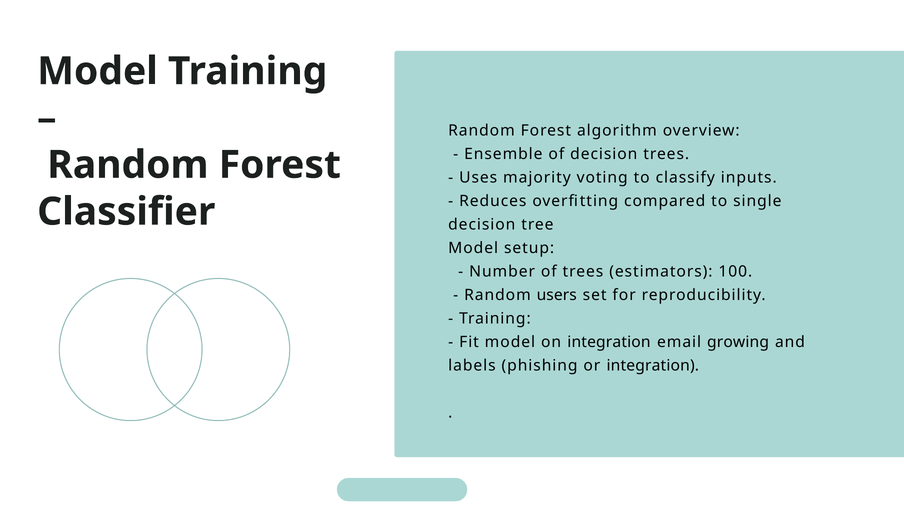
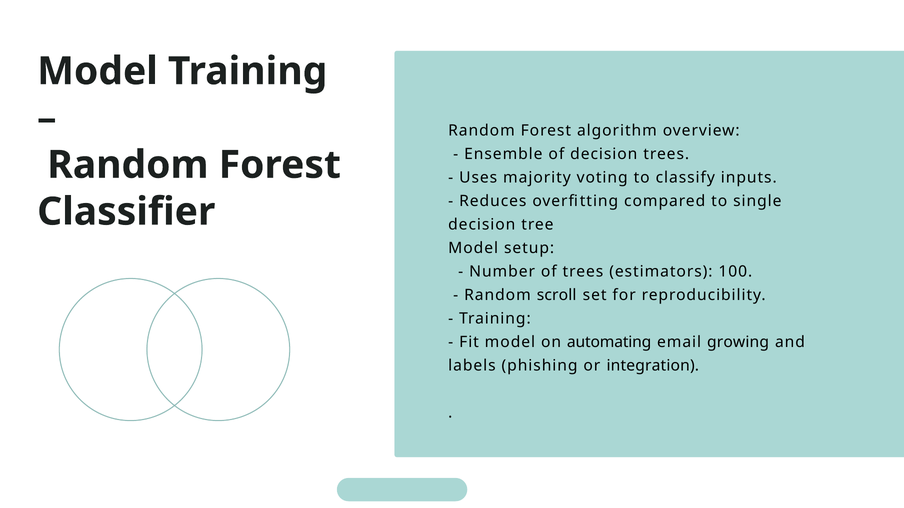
users: users -> scroll (557, 295)
on integration: integration -> automating (609, 342)
